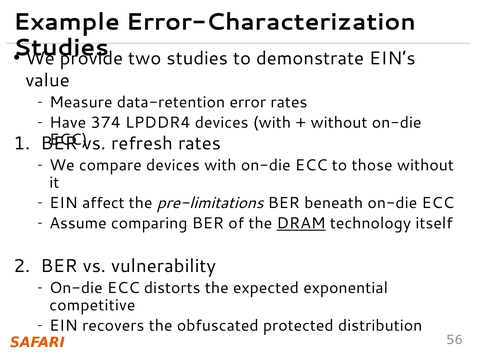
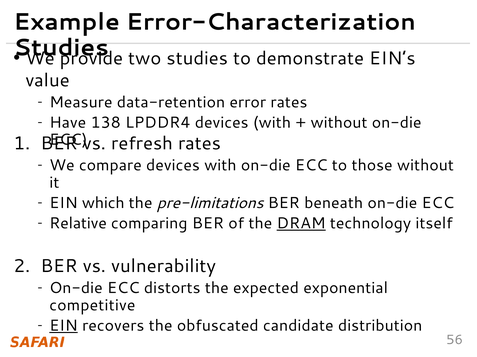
374: 374 -> 138 (106, 123)
affect: affect -> which (103, 203)
Assume: Assume -> Relative (78, 224)
EIN underline: none -> present (64, 326)
protected: protected -> candidate (298, 326)
